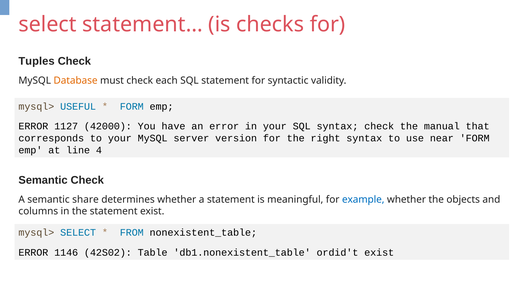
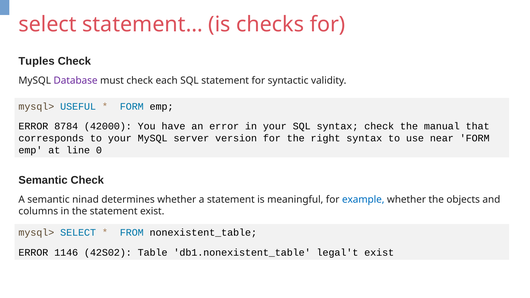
Database colour: orange -> purple (76, 81)
1127: 1127 -> 8784 (66, 126)
4: 4 -> 0 (99, 150)
share: share -> ninad (86, 199)
ordid't: ordid't -> legal't (337, 253)
